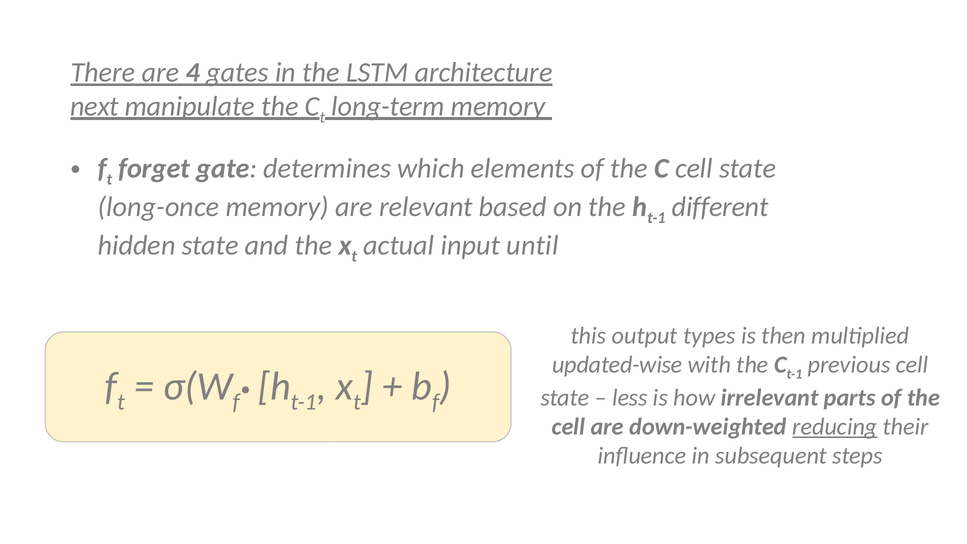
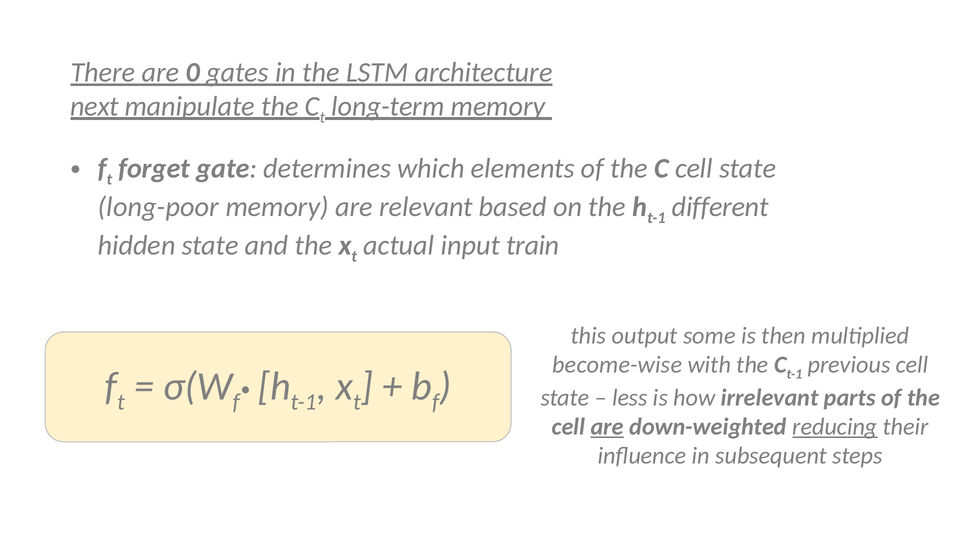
4: 4 -> 0 (193, 72)
long-once: long-once -> long-poor (158, 207)
until: until -> train (533, 245)
types: types -> some (709, 336)
updated-wise: updated-wise -> become-wise (617, 365)
are underline: none -> present (607, 427)
